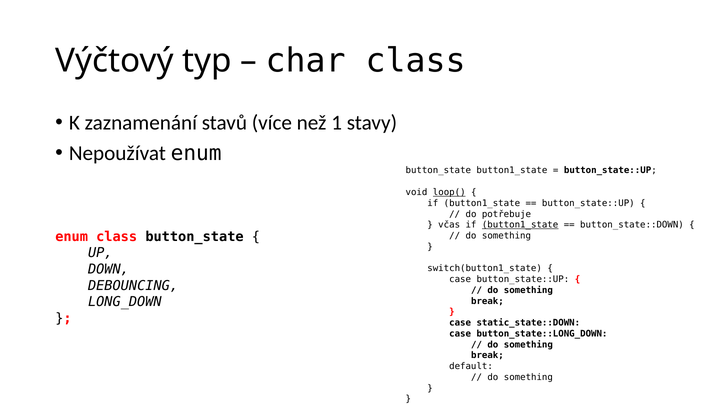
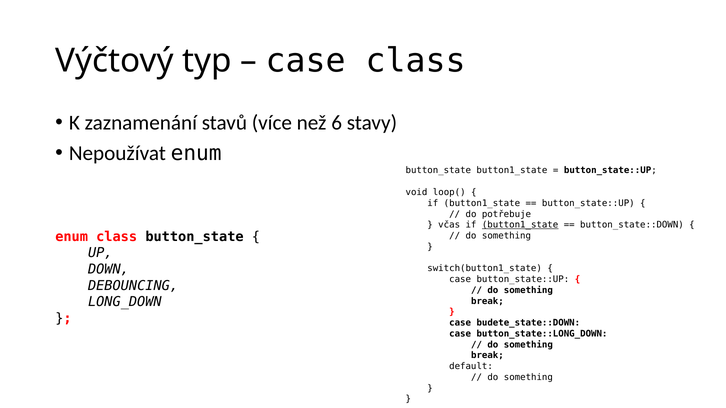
char: char -> case (306, 61)
1: 1 -> 6 (337, 123)
loop( underline: present -> none (449, 192)
static_state::DOWN: static_state::DOWN -> budete_state::DOWN (528, 323)
